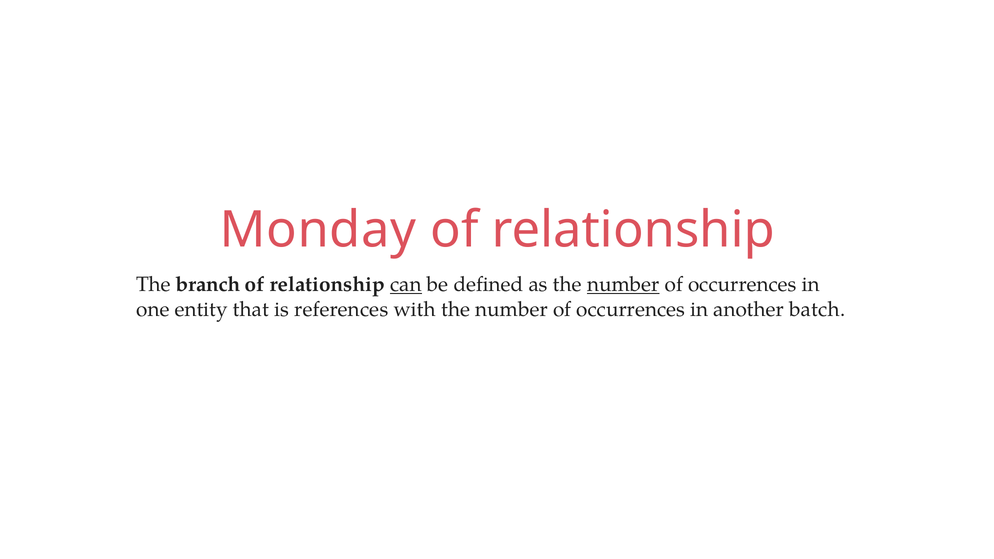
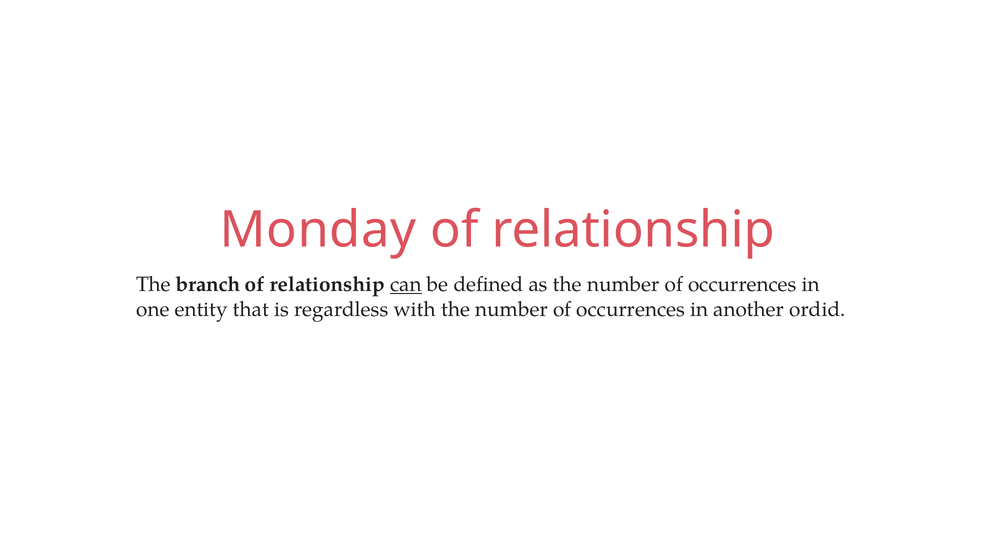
number underline: present -> none (623, 285)
references: references -> regardless (341, 310)
batch: batch -> ordid (817, 310)
